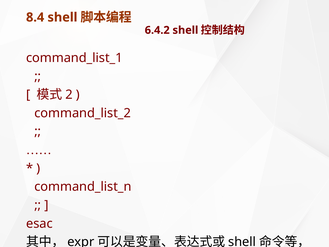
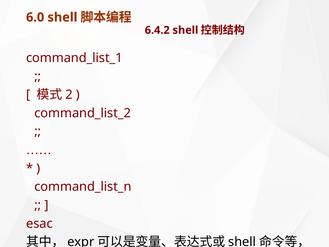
8.4: 8.4 -> 6.0 (35, 17)
